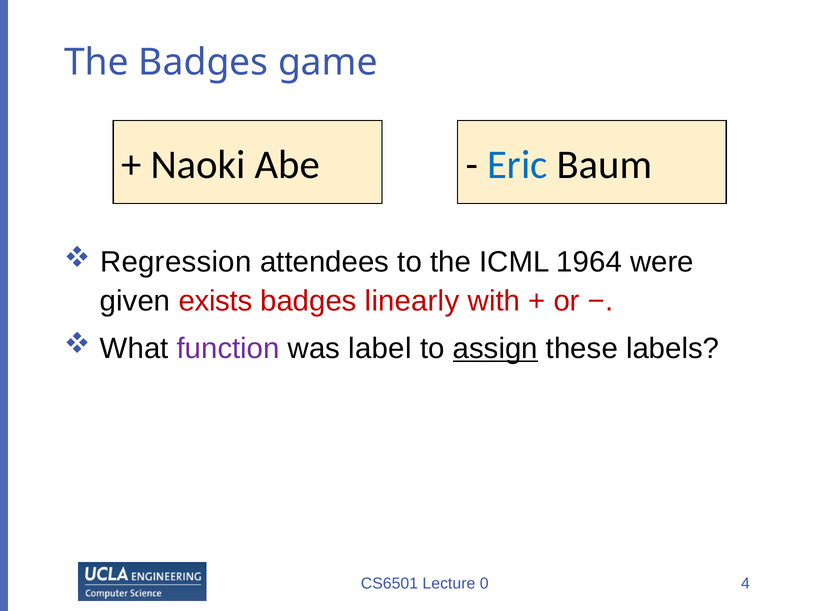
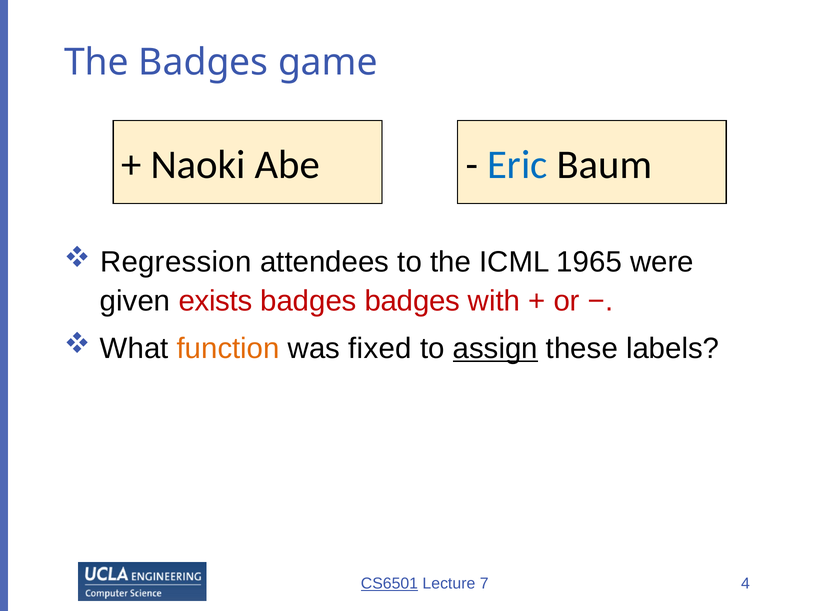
1964: 1964 -> 1965 (589, 262)
badges linearly: linearly -> badges (412, 301)
function colour: purple -> orange (228, 348)
label: label -> fixed (380, 348)
CS6501 underline: none -> present (389, 583)
0: 0 -> 7 (484, 583)
